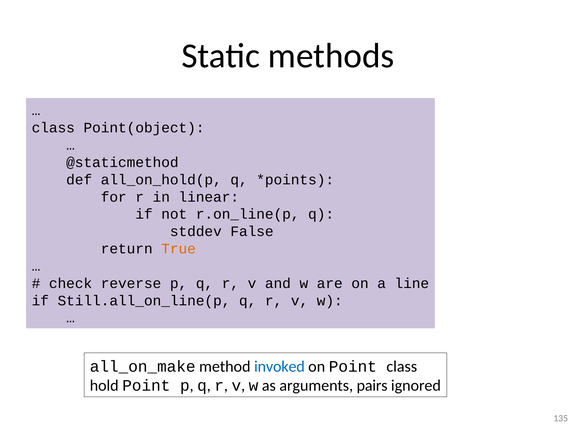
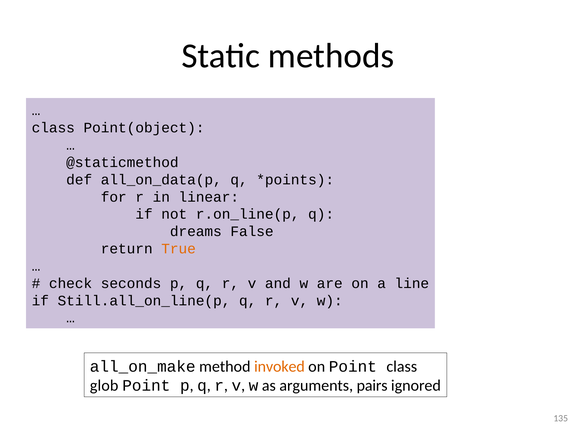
all_on_hold(p: all_on_hold(p -> all_on_data(p (161, 180)
stddev: stddev -> dreams (196, 231)
reverse: reverse -> seconds (131, 283)
invoked colour: blue -> orange (279, 366)
hold: hold -> glob (104, 386)
